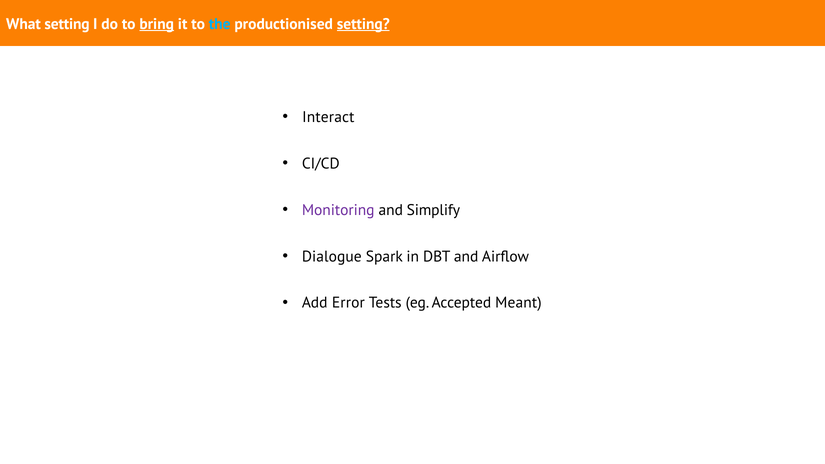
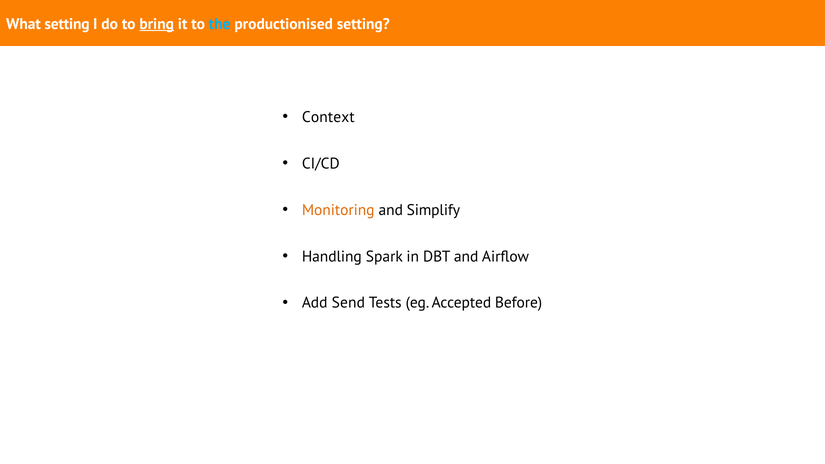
setting underline: present -> none (363, 24)
Interact: Interact -> Context (328, 117)
Monitoring colour: purple -> orange (338, 210)
Dialogue: Dialogue -> Handling (332, 256)
Error: Error -> Send (348, 303)
Meant: Meant -> Before (519, 303)
